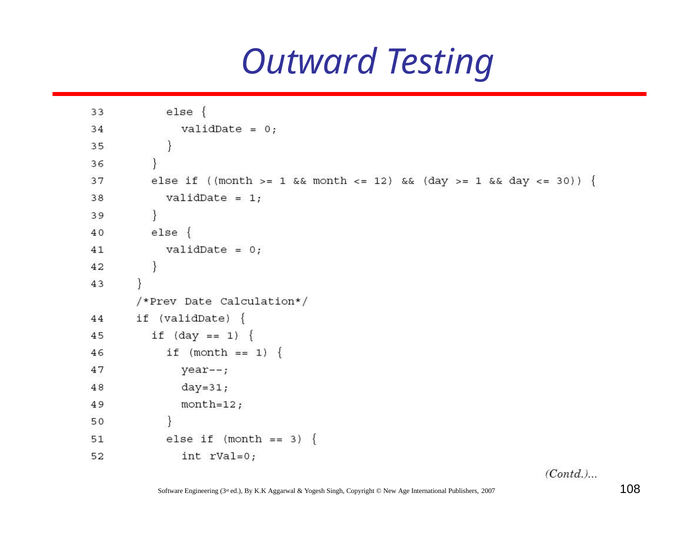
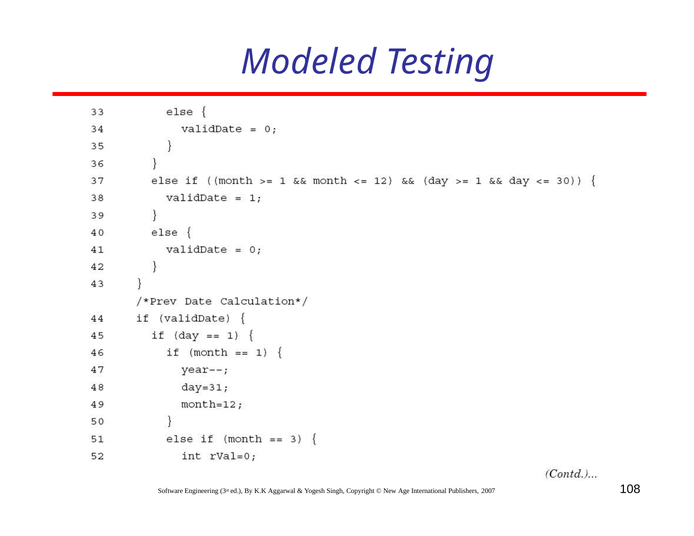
Outward: Outward -> Modeled (309, 62)
